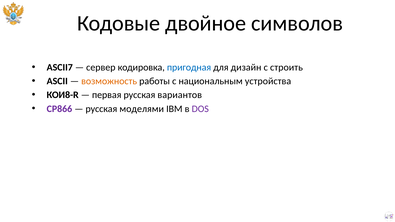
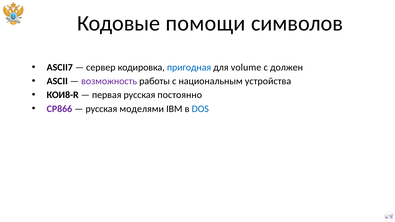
двойное: двойное -> помощи (206, 23)
дизайн: дизайн -> volume (246, 67)
строить: строить -> должен (287, 67)
возможность colour: orange -> purple (109, 81)
вариантов: вариантов -> постоянно (180, 95)
DOS colour: purple -> blue (200, 109)
